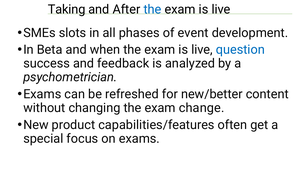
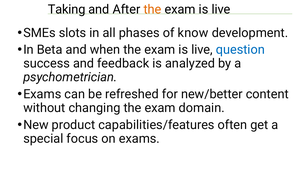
the colour: blue -> orange (152, 9)
event: event -> know (193, 33)
change: change -> domain (202, 108)
